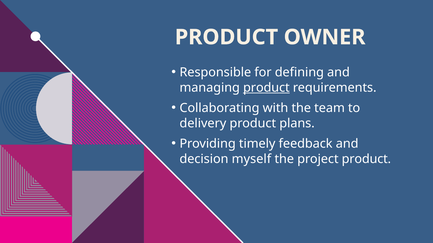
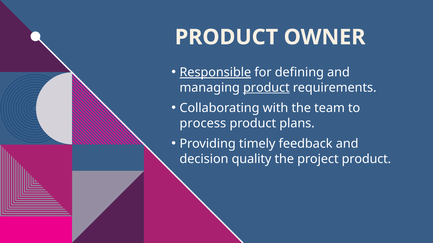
Responsible underline: none -> present (215, 73)
delivery: delivery -> process (203, 123)
myself: myself -> quality (252, 159)
